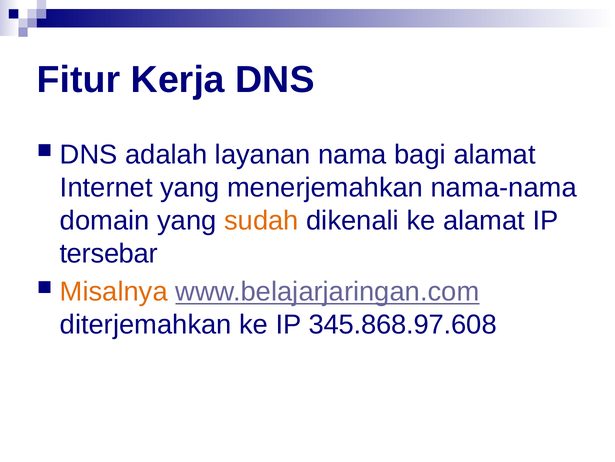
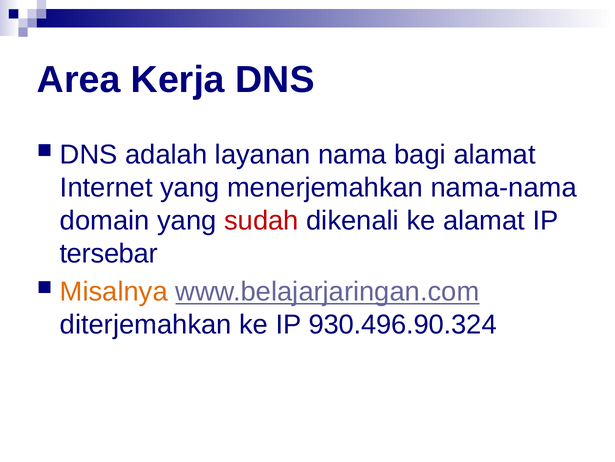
Fitur: Fitur -> Area (79, 79)
sudah colour: orange -> red (261, 220)
345.868.97.608: 345.868.97.608 -> 930.496.90.324 (403, 324)
